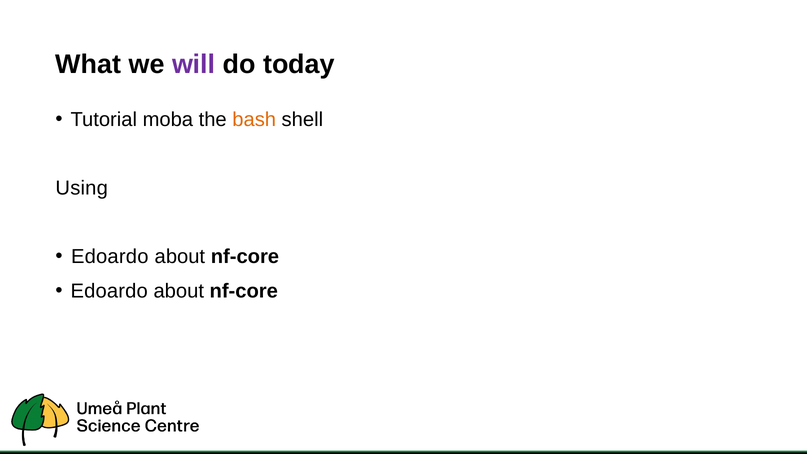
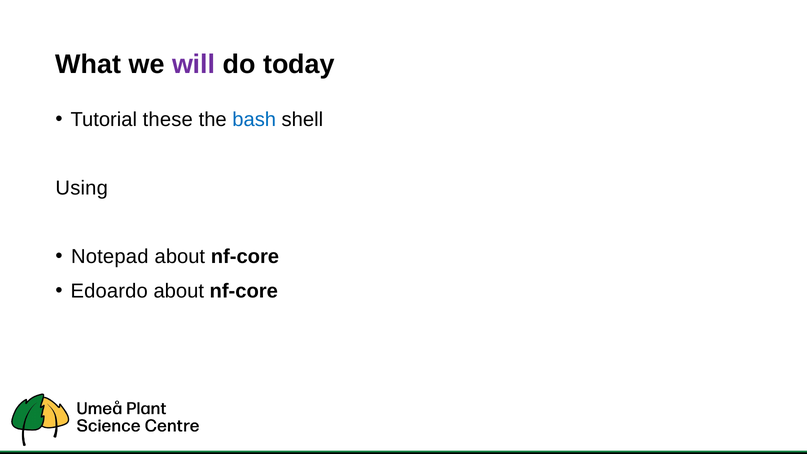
moba: moba -> these (168, 120)
bash colour: orange -> blue (254, 120)
Edoardo: Edoardo -> Notepad (110, 257)
